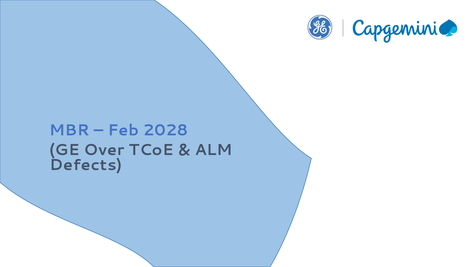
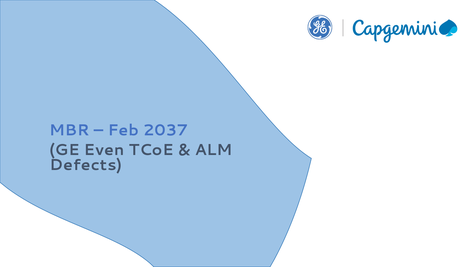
2028: 2028 -> 2037 (166, 130)
Over: Over -> Even (104, 150)
